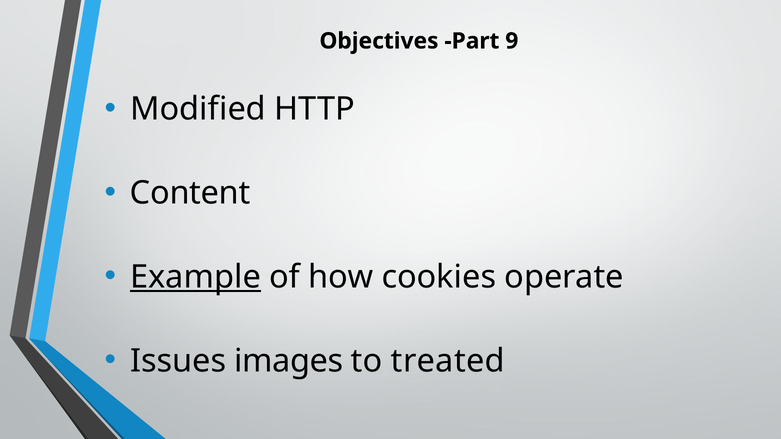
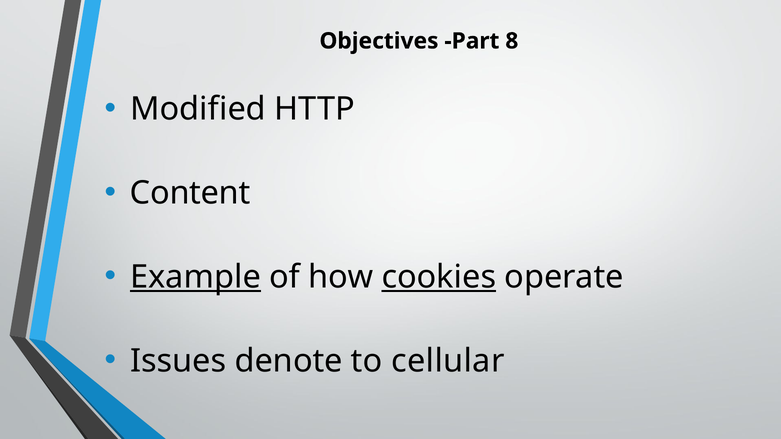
9: 9 -> 8 (512, 41)
cookies underline: none -> present (439, 277)
images: images -> denote (289, 361)
treated: treated -> cellular (448, 361)
